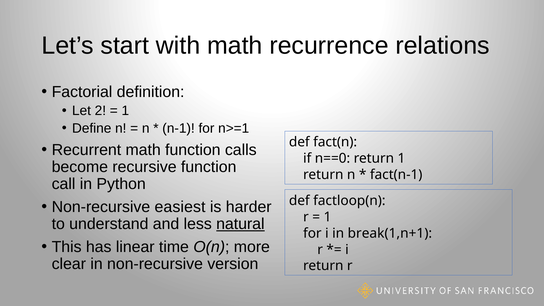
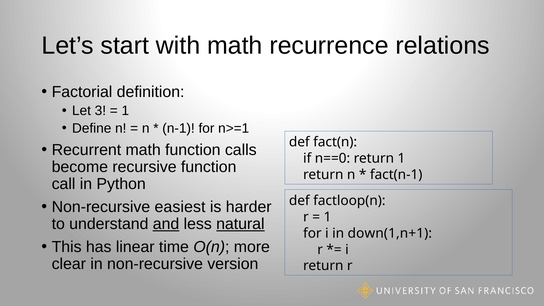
2: 2 -> 3 (100, 111)
and underline: none -> present (166, 224)
break(1,n+1: break(1,n+1 -> down(1,n+1 (390, 233)
